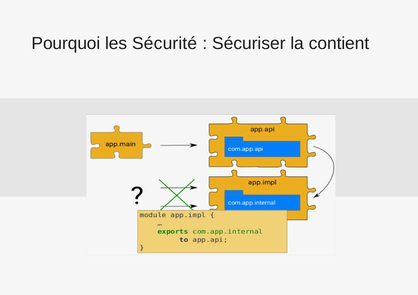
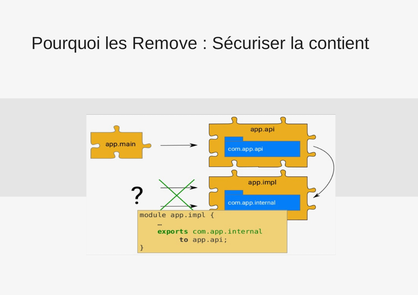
Sécurité: Sécurité -> Remove (165, 44)
